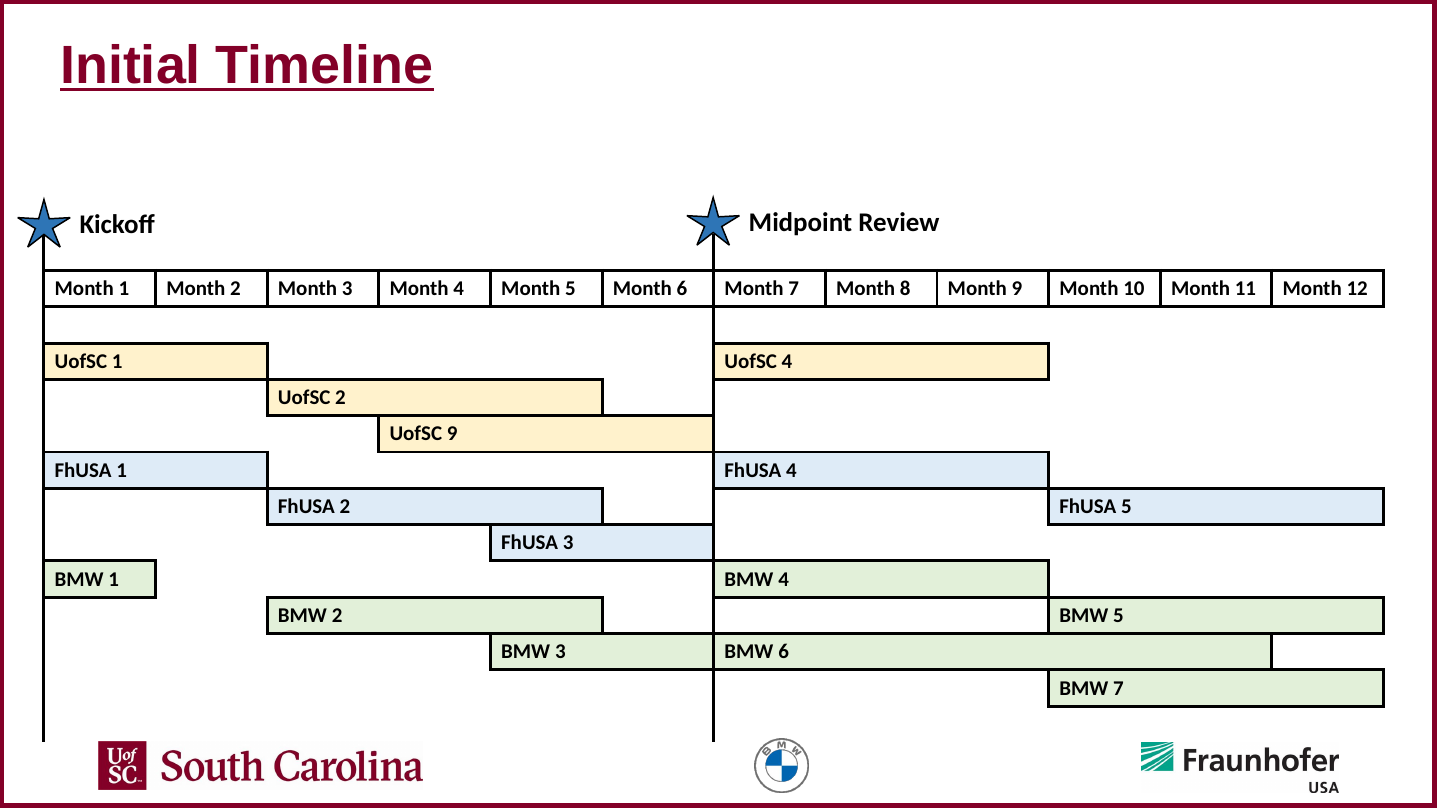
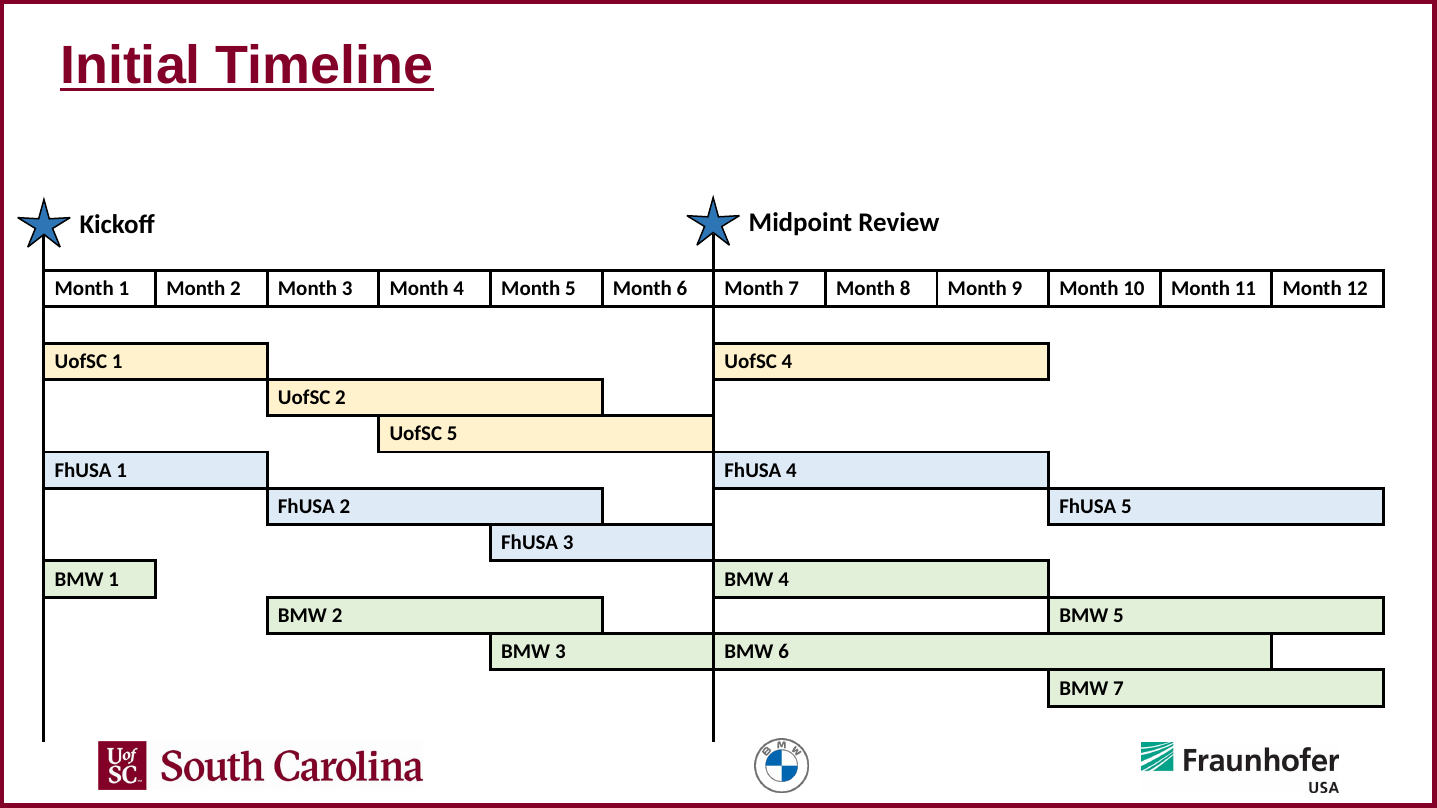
UofSC 9: 9 -> 5 (452, 434)
